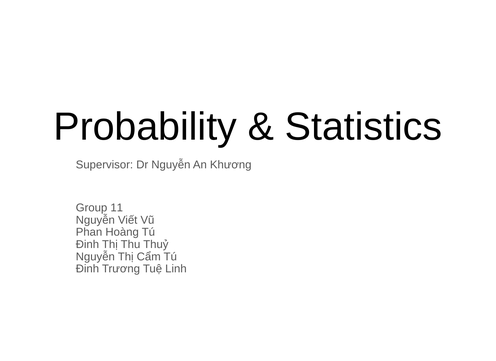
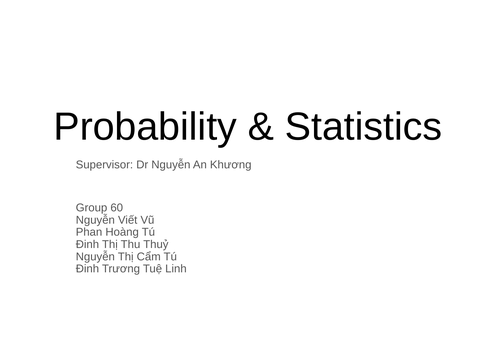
11: 11 -> 60 (117, 208)
